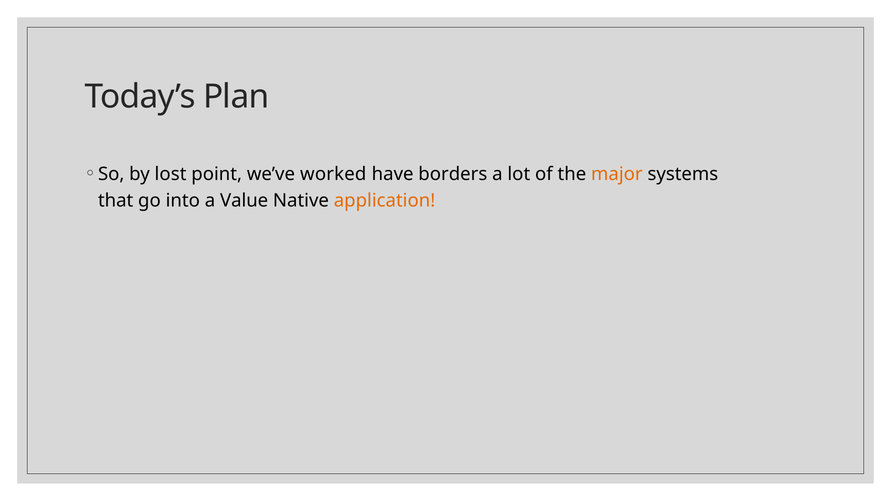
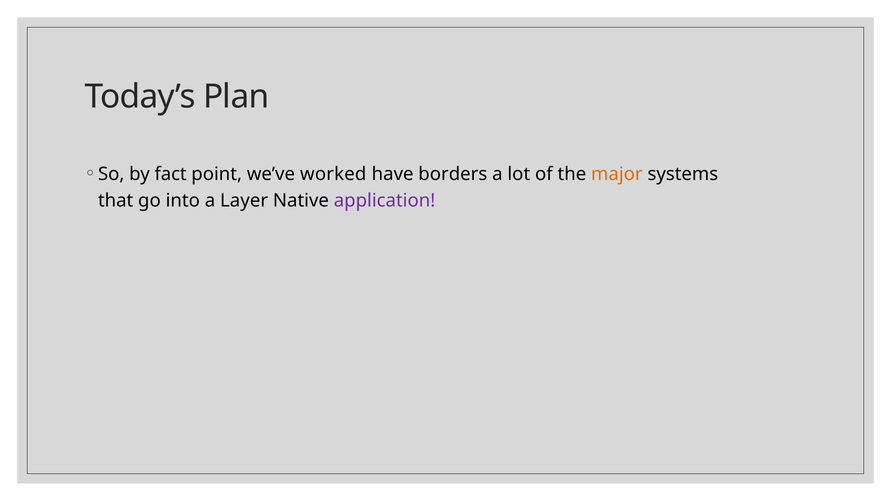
lost: lost -> fact (171, 174)
Value: Value -> Layer (244, 201)
application colour: orange -> purple (385, 201)
